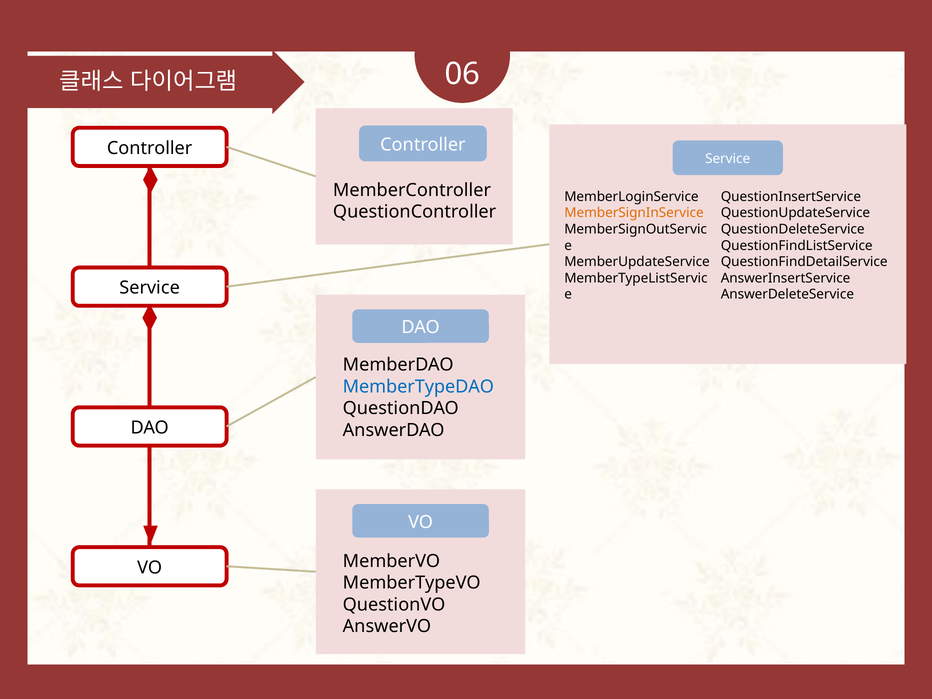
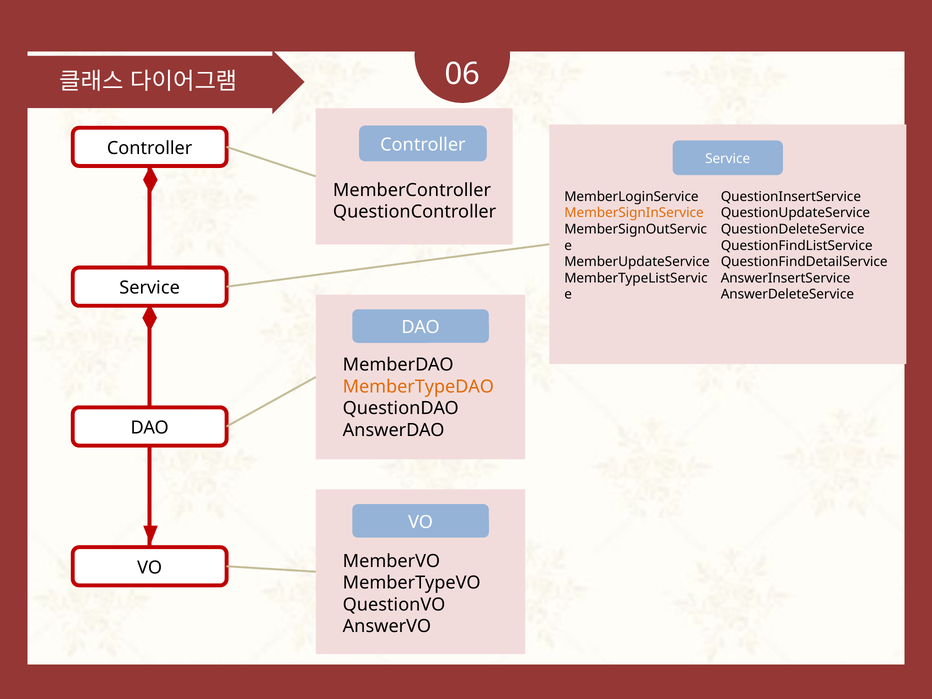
MemberTypeDAO colour: blue -> orange (418, 387)
